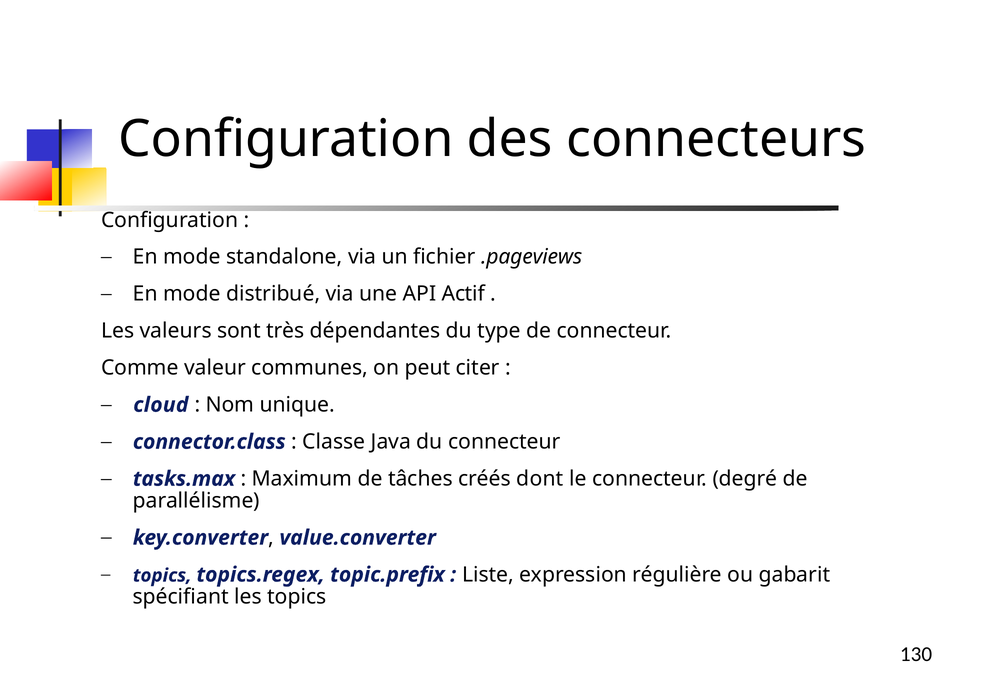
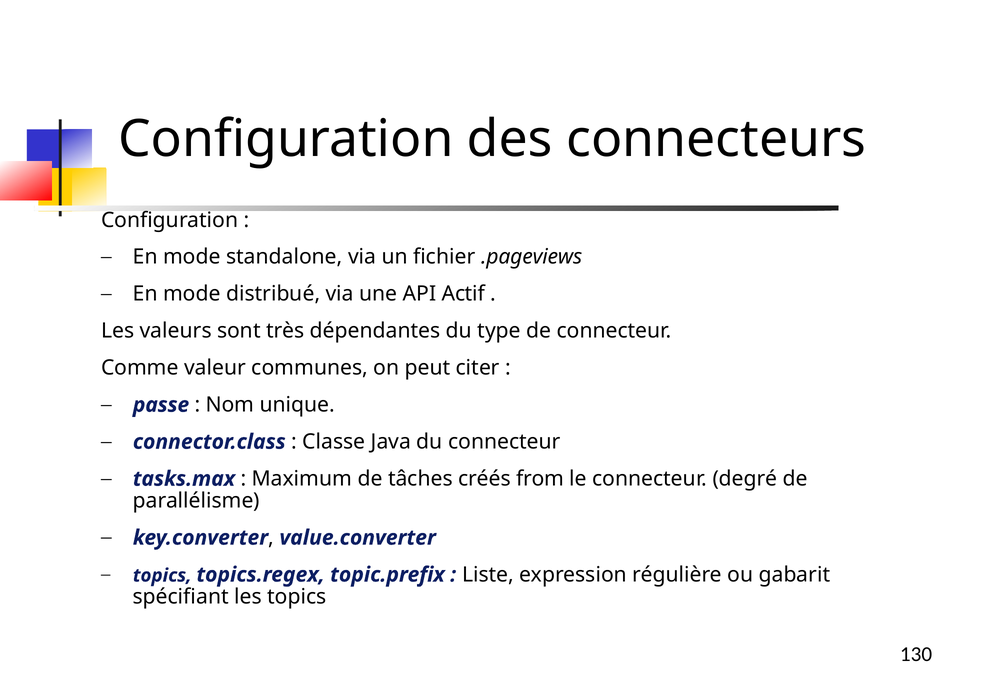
cloud: cloud -> passe (161, 405)
dont: dont -> from (540, 479)
